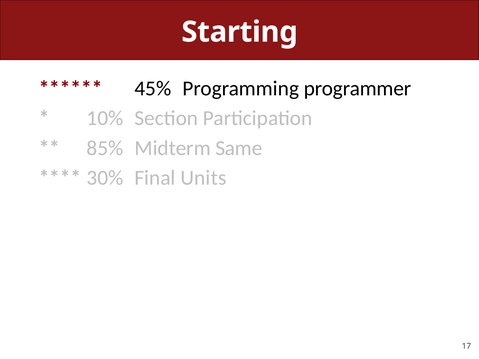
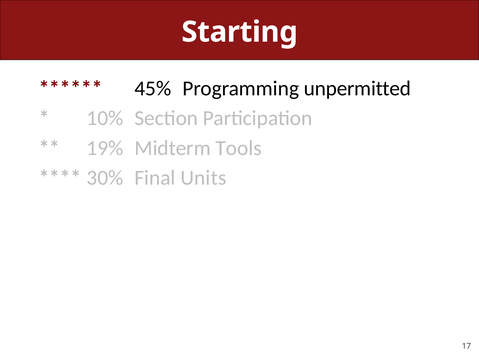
programmer: programmer -> unpermitted (357, 89)
85%: 85% -> 19% (105, 148)
Same: Same -> Tools (239, 148)
